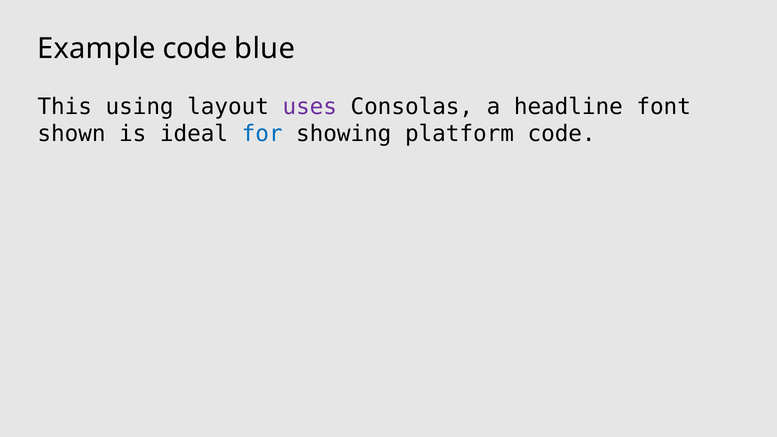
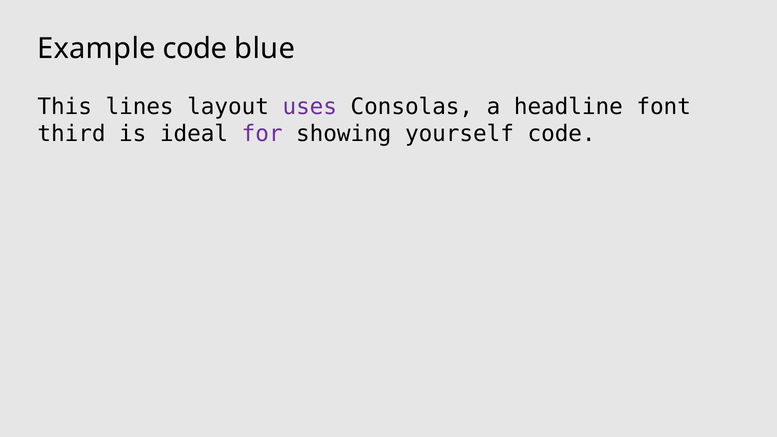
using: using -> lines (140, 107)
shown: shown -> third (72, 134)
for colour: blue -> purple (262, 134)
platform: platform -> yourself (459, 134)
